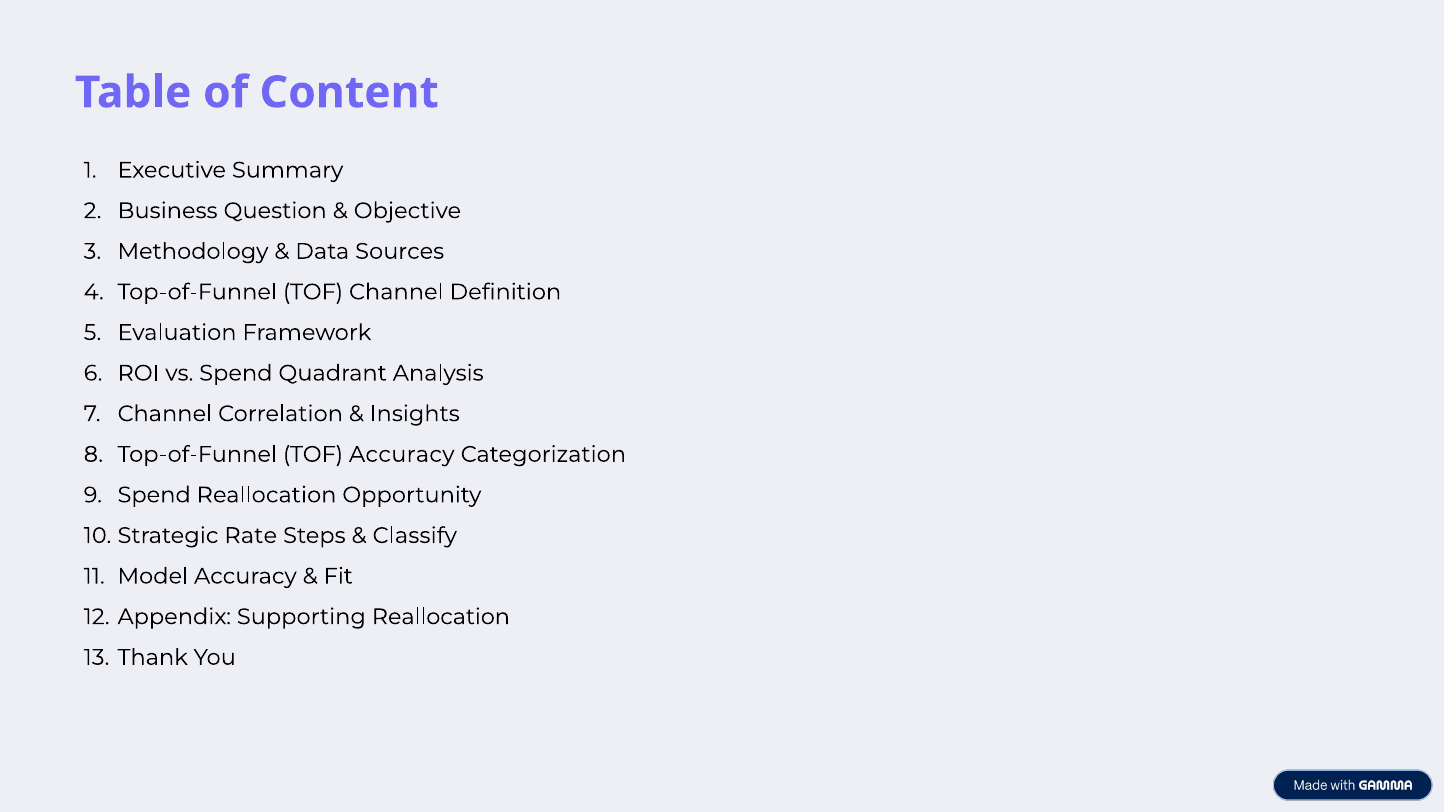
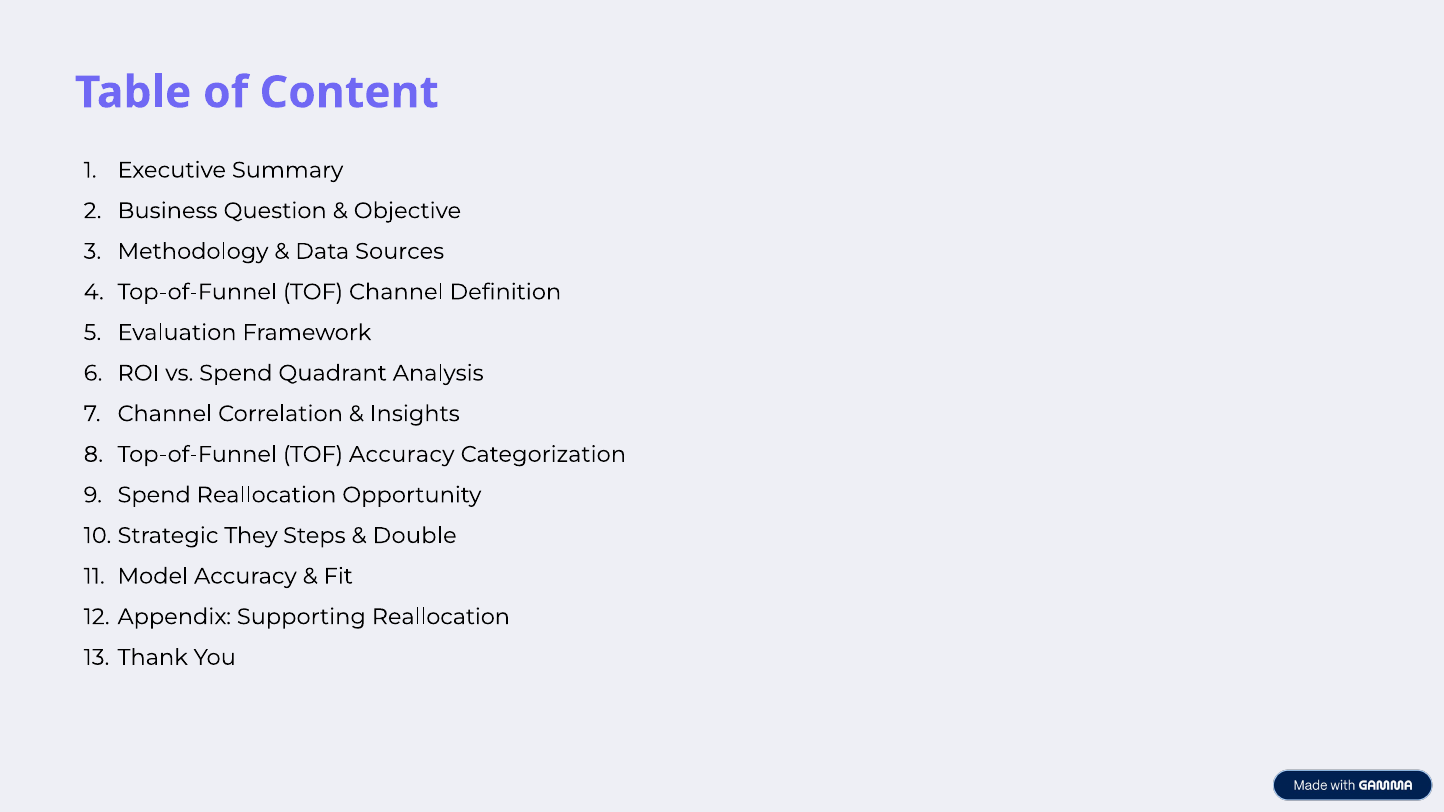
Rate: Rate -> They (251, 536)
Classify: Classify -> Double (415, 536)
